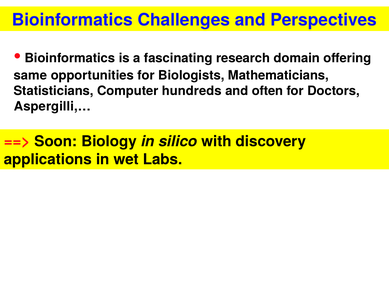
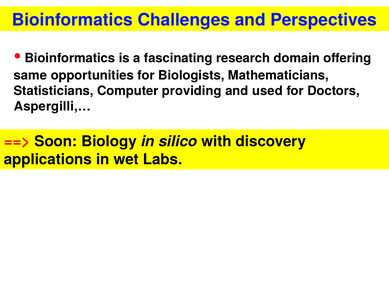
hundreds: hundreds -> providing (192, 91)
often: often -> used (267, 91)
